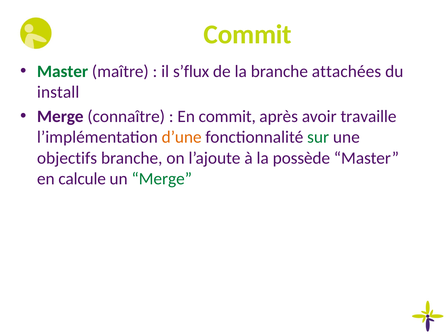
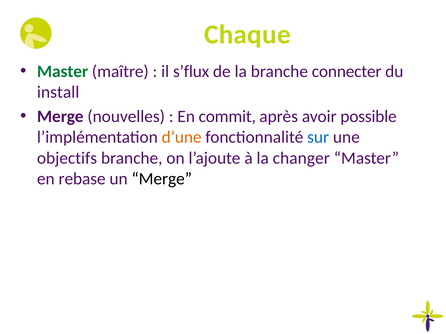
Commit: Commit -> Chaque (247, 35)
attachées: attachées -> connecter (347, 71)
connaître: connaître -> nouvelles (126, 117)
travaille: travaille -> possible (369, 117)
sur colour: green -> blue (318, 137)
possède: possède -> changer (301, 158)
calcule: calcule -> rebase (82, 179)
Merge colour: green -> black (162, 179)
